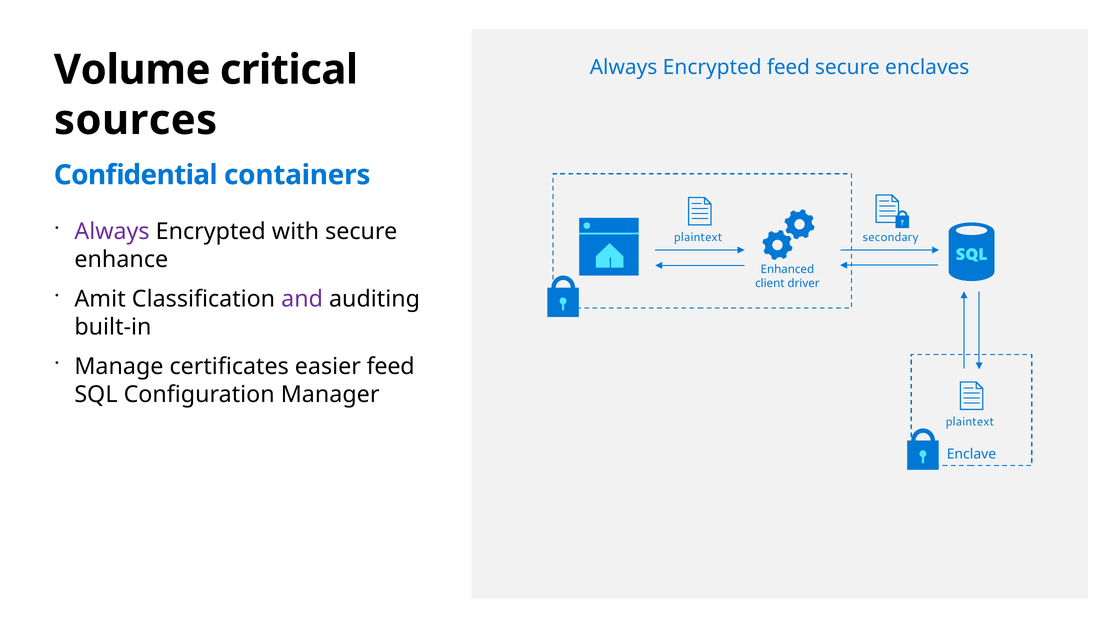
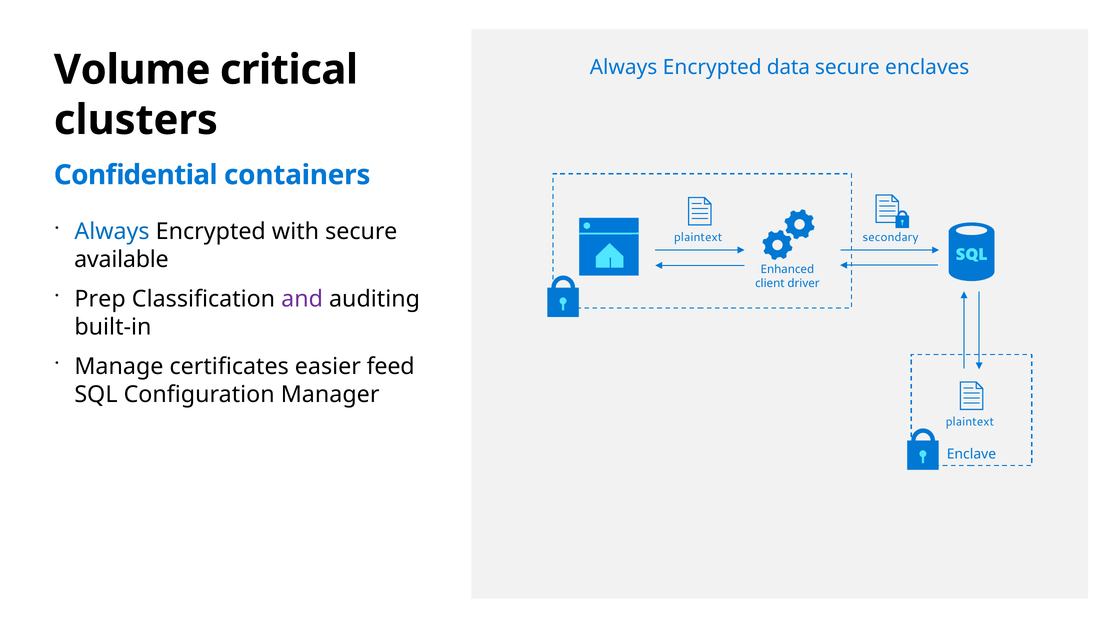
Encrypted feed: feed -> data (788, 67)
sources: sources -> clusters (136, 120)
Always colour: purple -> blue (112, 232)
enhance: enhance -> available (121, 260)
Amit: Amit -> Prep (100, 299)
